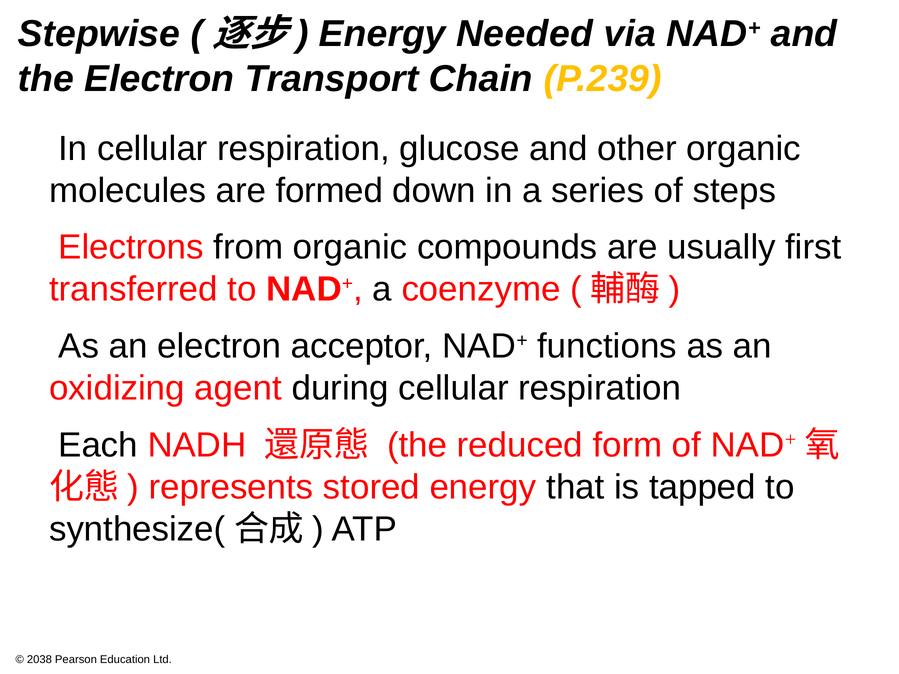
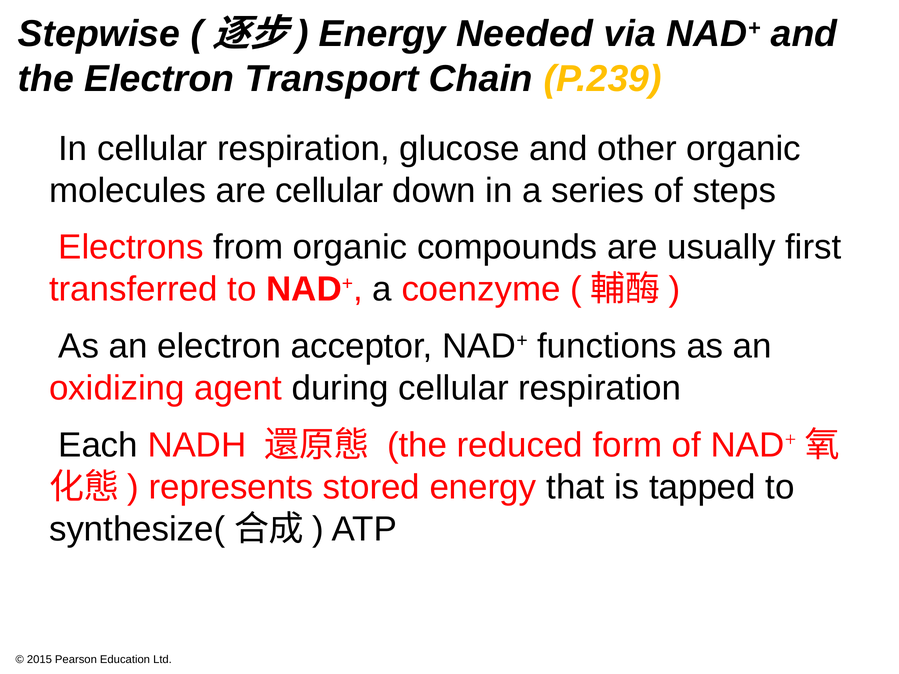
are formed: formed -> cellular (329, 191)
2038: 2038 -> 2015 (39, 660)
